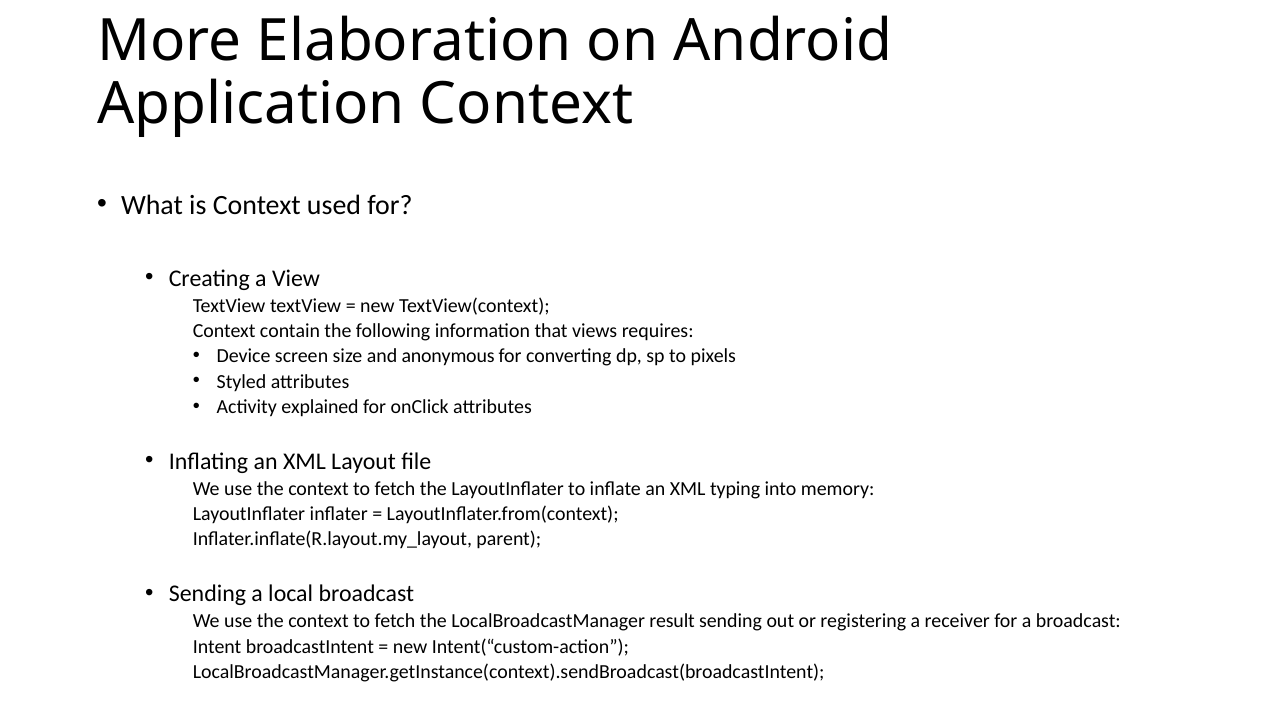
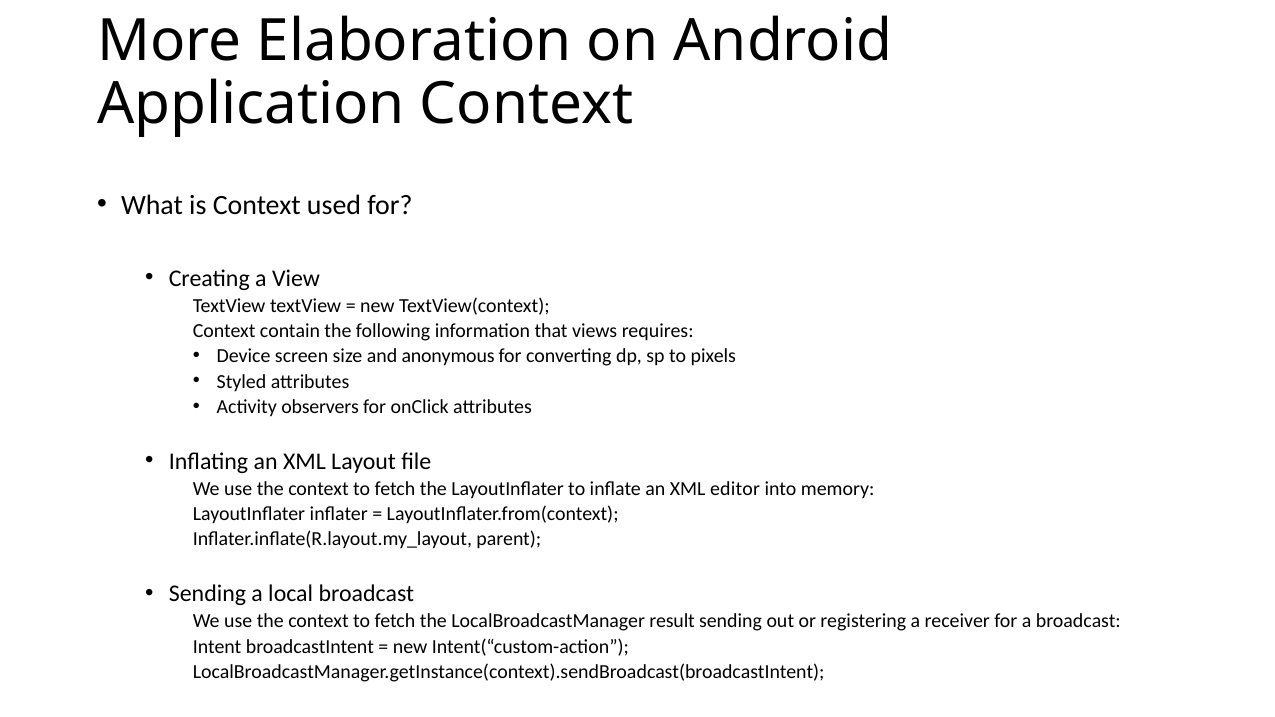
explained: explained -> observers (320, 407)
typing: typing -> editor (735, 489)
